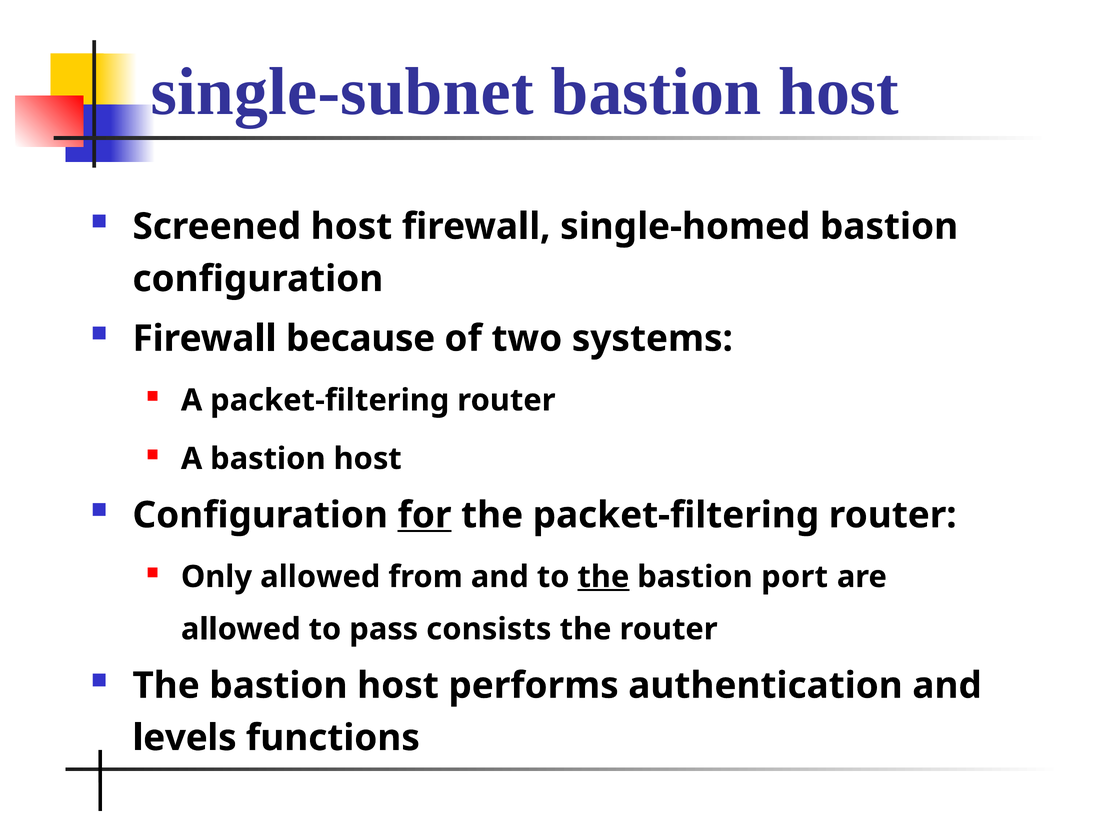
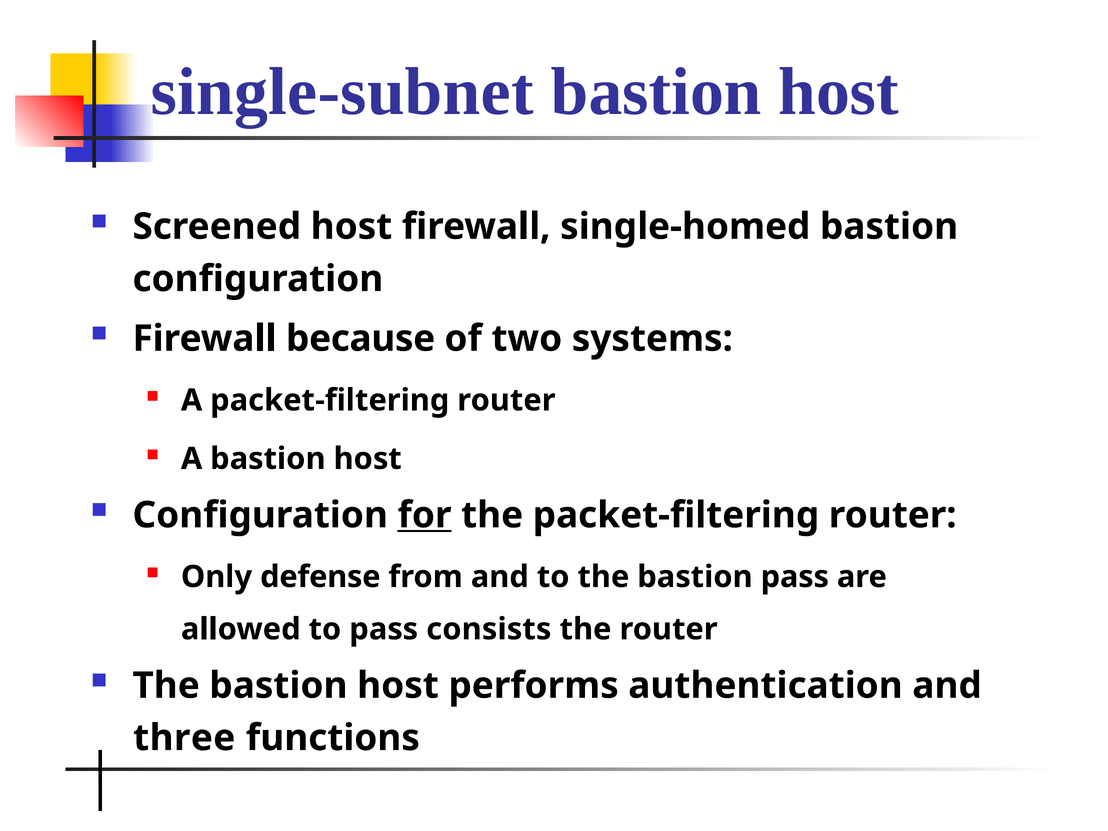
Only allowed: allowed -> defense (320, 577)
the underline: present -> none (603, 577)
bastion port: port -> pass (795, 577)
levels: levels -> three (184, 738)
